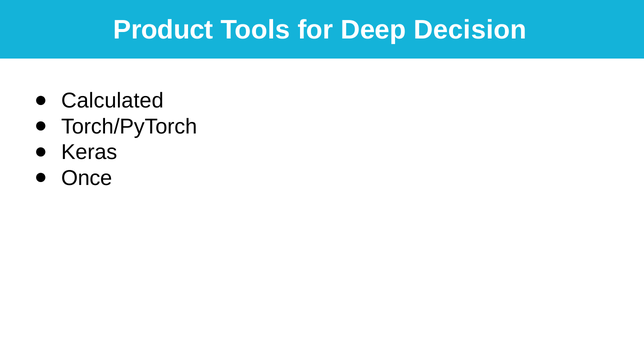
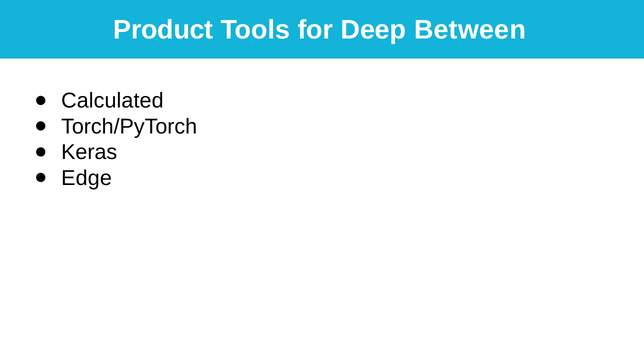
Decision: Decision -> Between (470, 30)
Once: Once -> Edge (87, 178)
